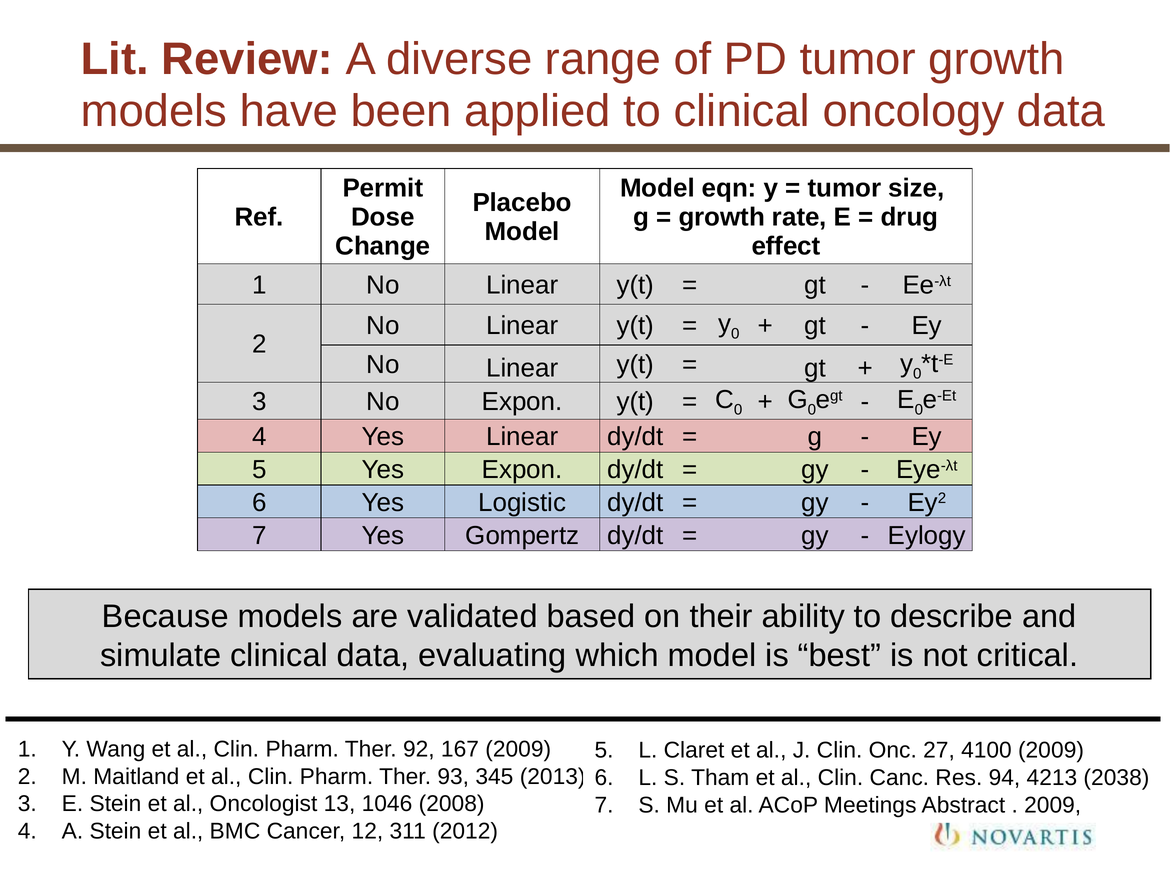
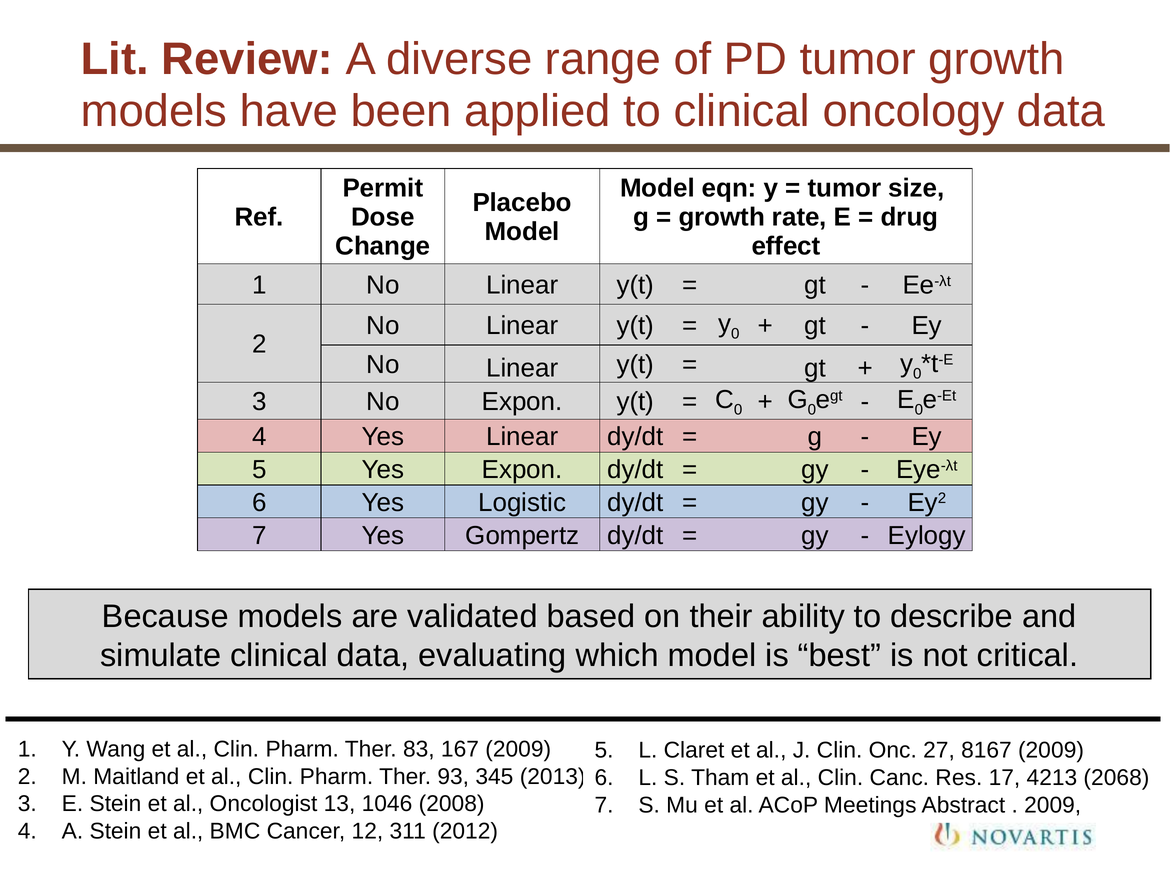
92: 92 -> 83 (419, 749)
4100: 4100 -> 8167 (986, 750)
94: 94 -> 17 (1004, 777)
2038: 2038 -> 2068 (1116, 777)
